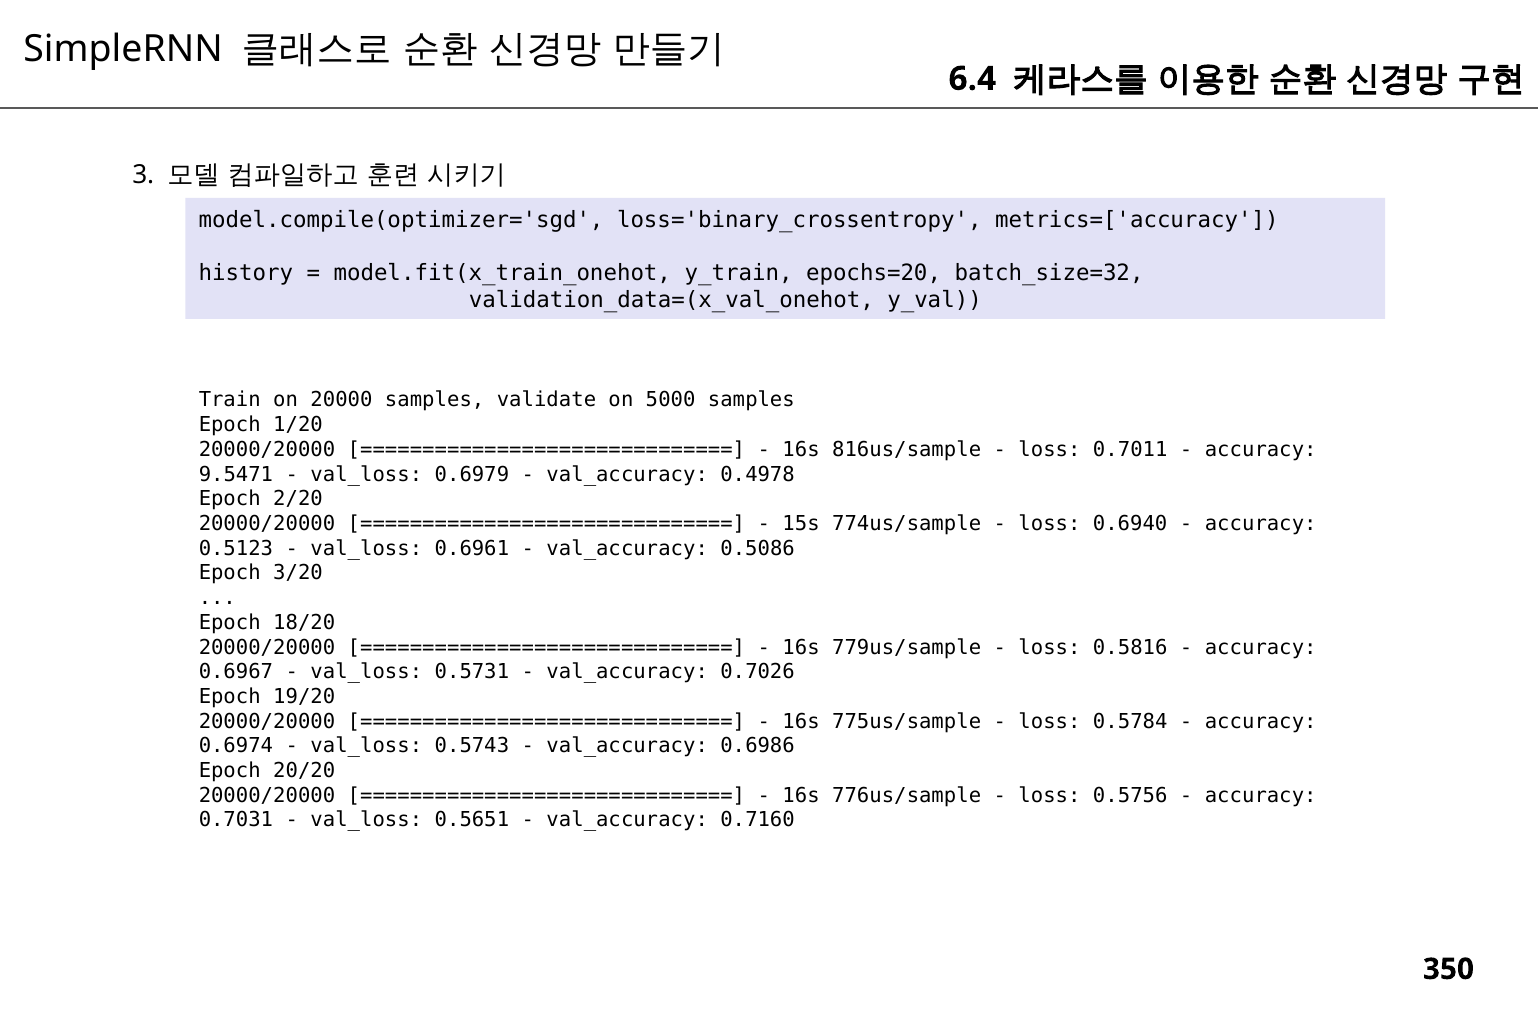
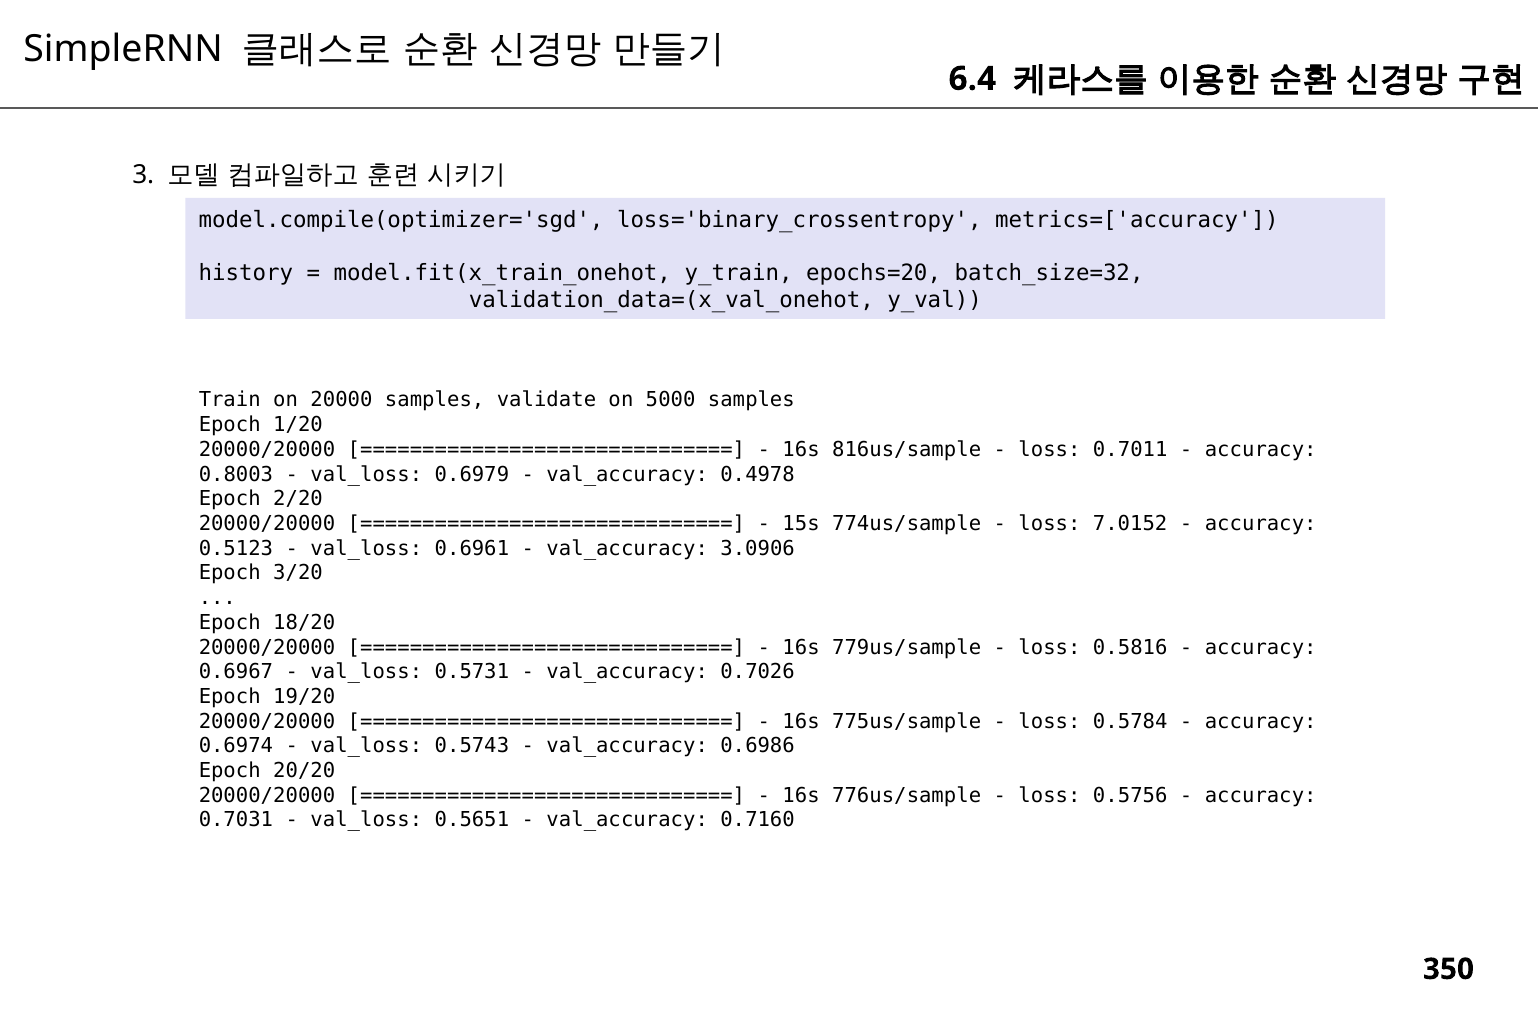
9.5471: 9.5471 -> 0.8003 (236, 474)
0.6940: 0.6940 -> 7.0152 (1130, 524)
0.5086: 0.5086 -> 3.0906 (758, 549)
